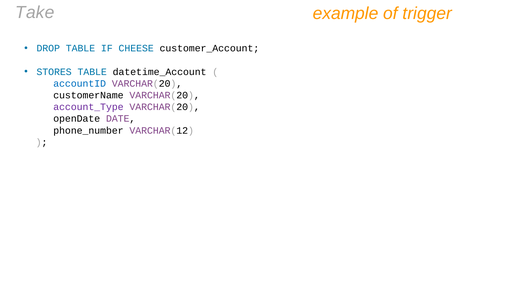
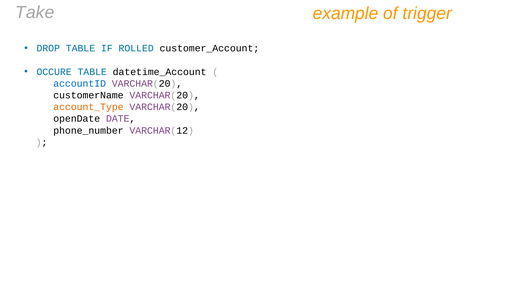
CHEESE: CHEESE -> ROLLED (136, 48)
STORES: STORES -> OCCURE (54, 72)
account_Type colour: purple -> orange (88, 107)
